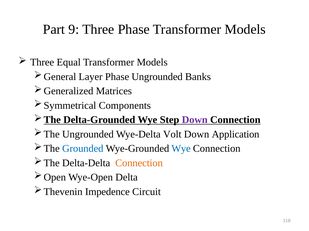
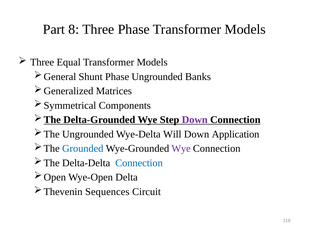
9: 9 -> 8 (74, 30)
Layer: Layer -> Shunt (91, 77)
Volt: Volt -> Will (172, 135)
Wye colour: blue -> purple (181, 149)
Connection colour: orange -> blue (139, 163)
Impedence: Impedence -> Sequences (107, 192)
